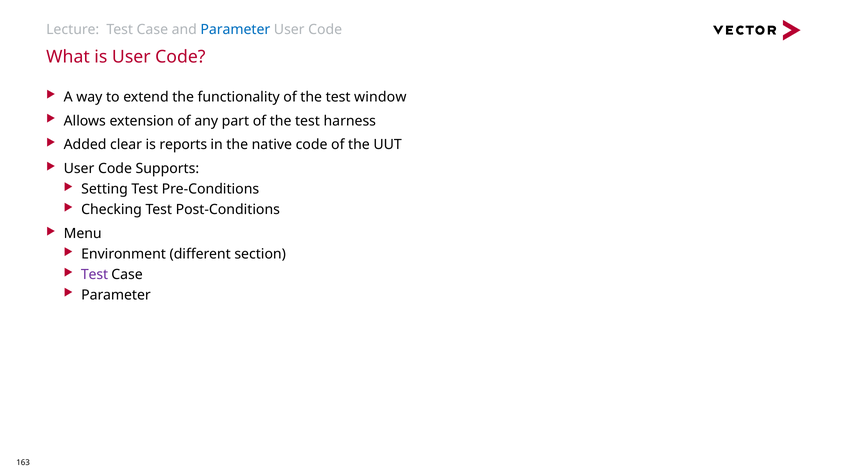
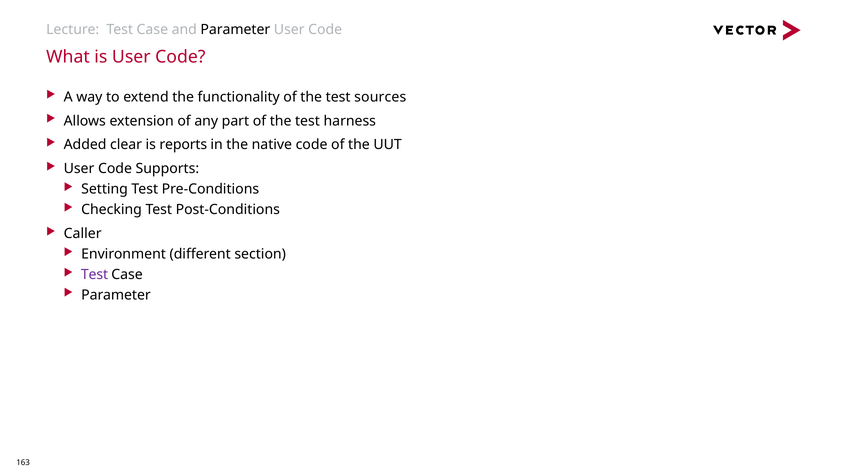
Parameter colour: blue -> black (235, 30)
window: window -> sources (380, 97)
Menu: Menu -> Caller (83, 234)
